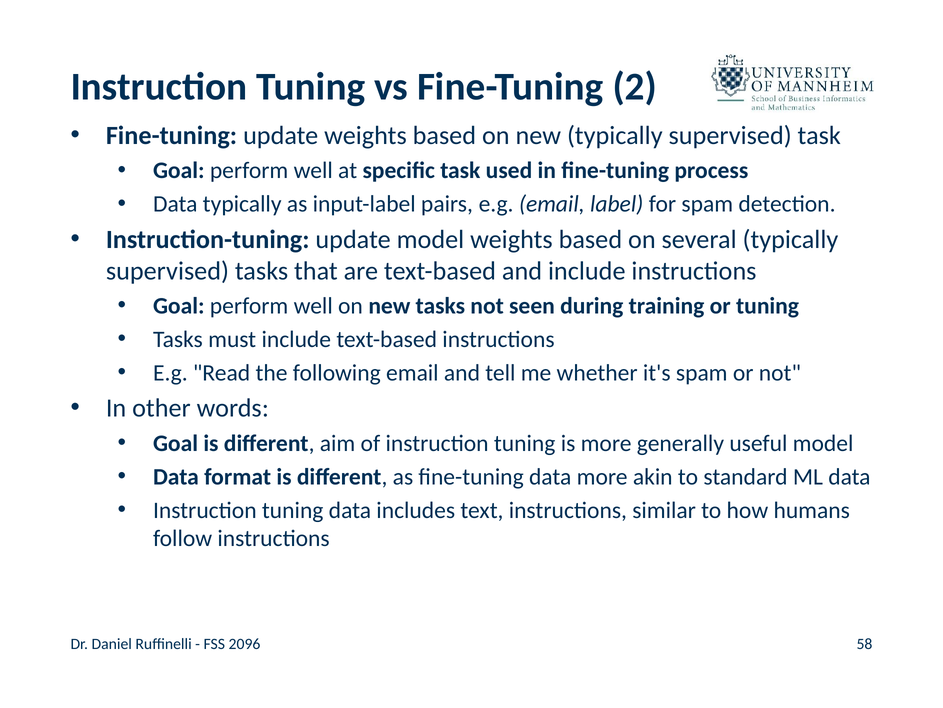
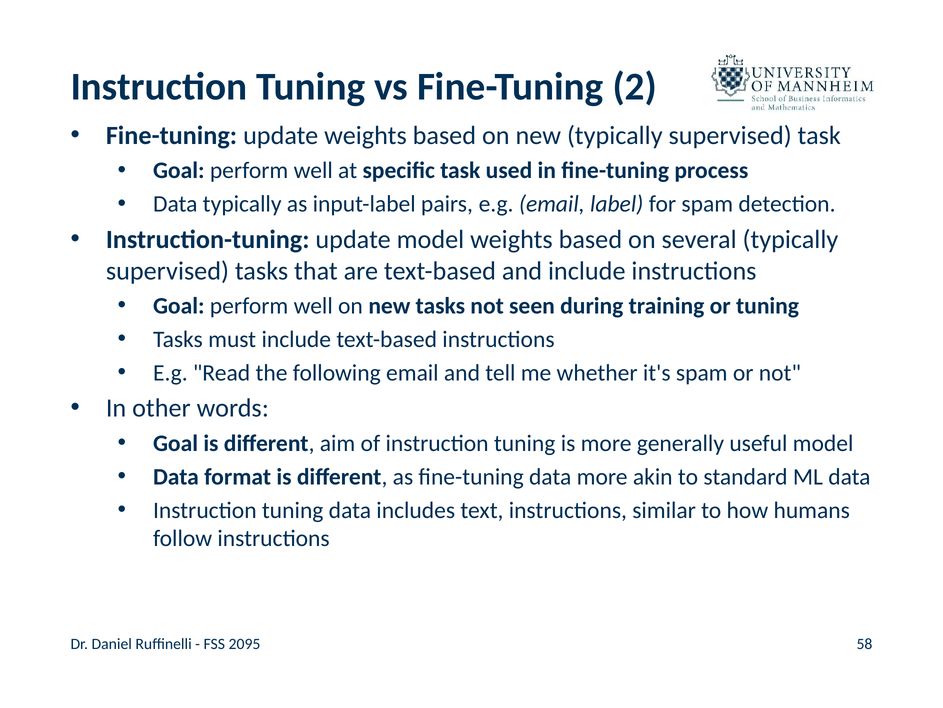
2096: 2096 -> 2095 (245, 643)
